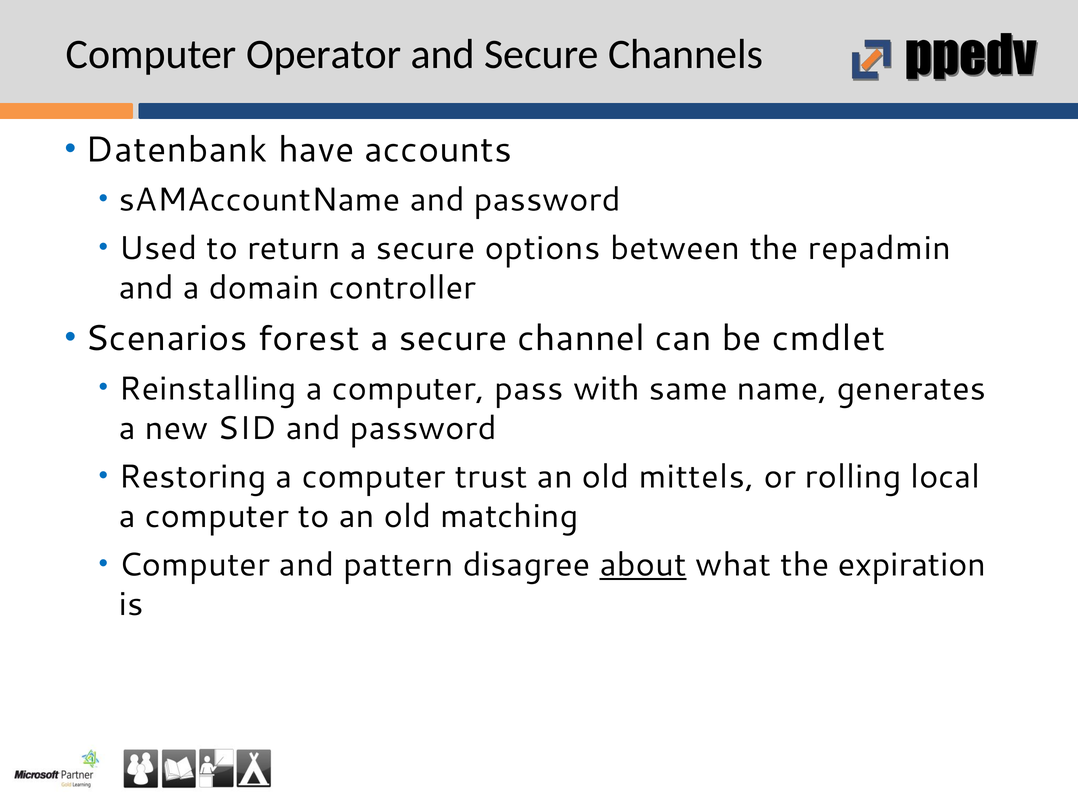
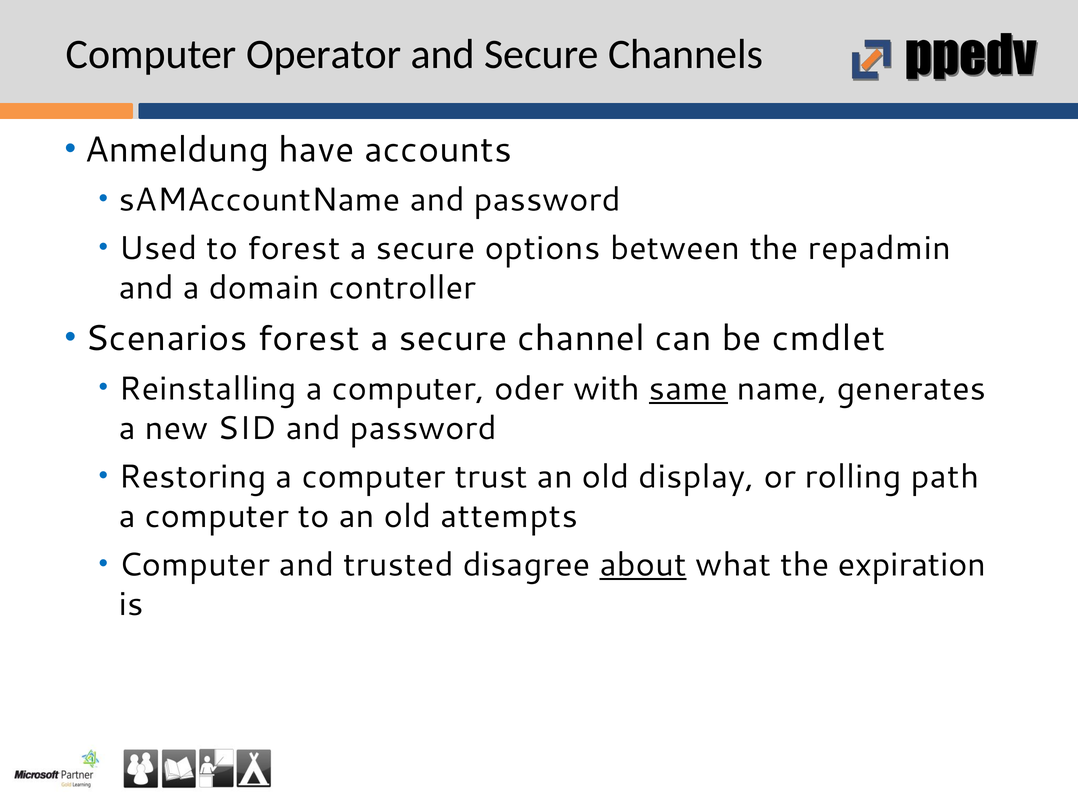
Datenbank: Datenbank -> Anmeldung (177, 150)
to return: return -> forest (294, 248)
pass: pass -> oder (529, 389)
same underline: none -> present (688, 389)
mittels: mittels -> display (697, 477)
local: local -> path (945, 477)
matching: matching -> attempts (509, 516)
pattern: pattern -> trusted (398, 565)
